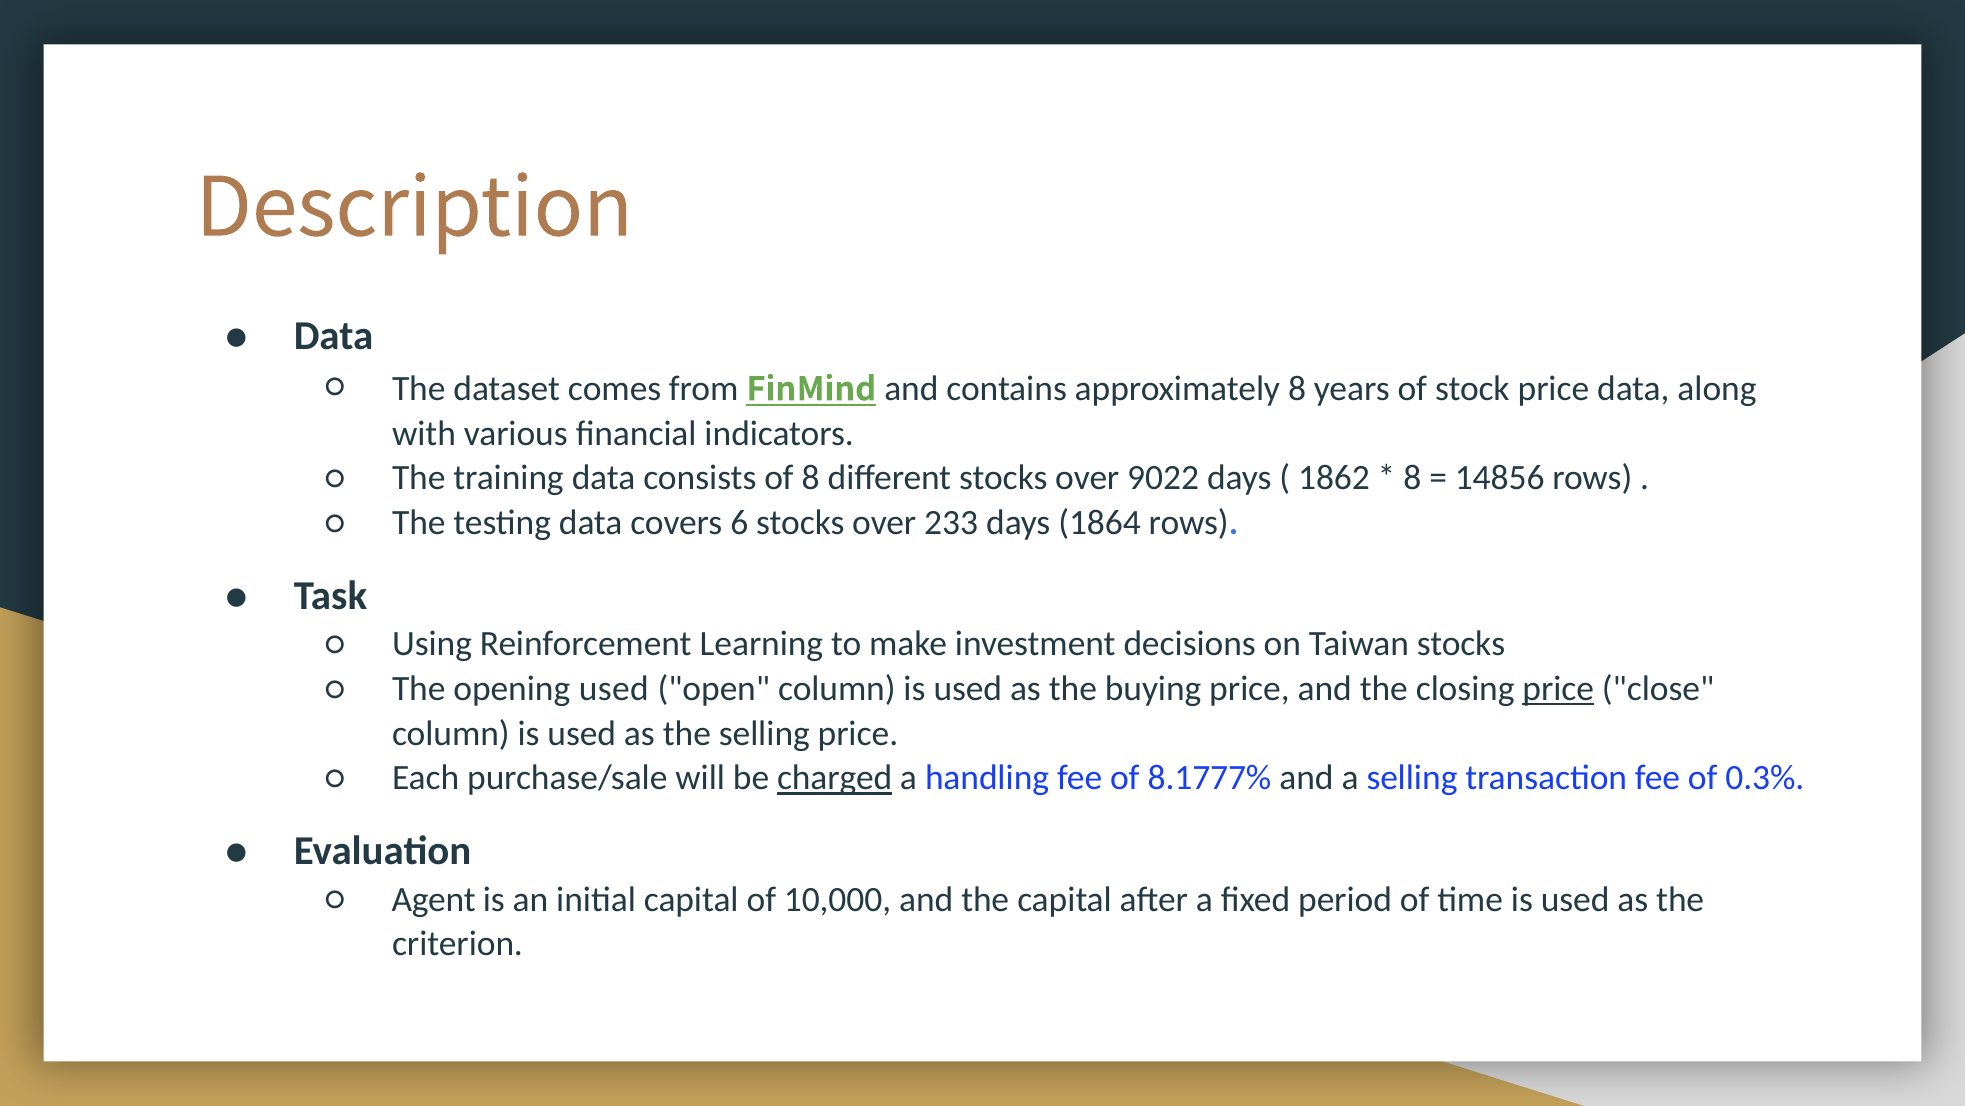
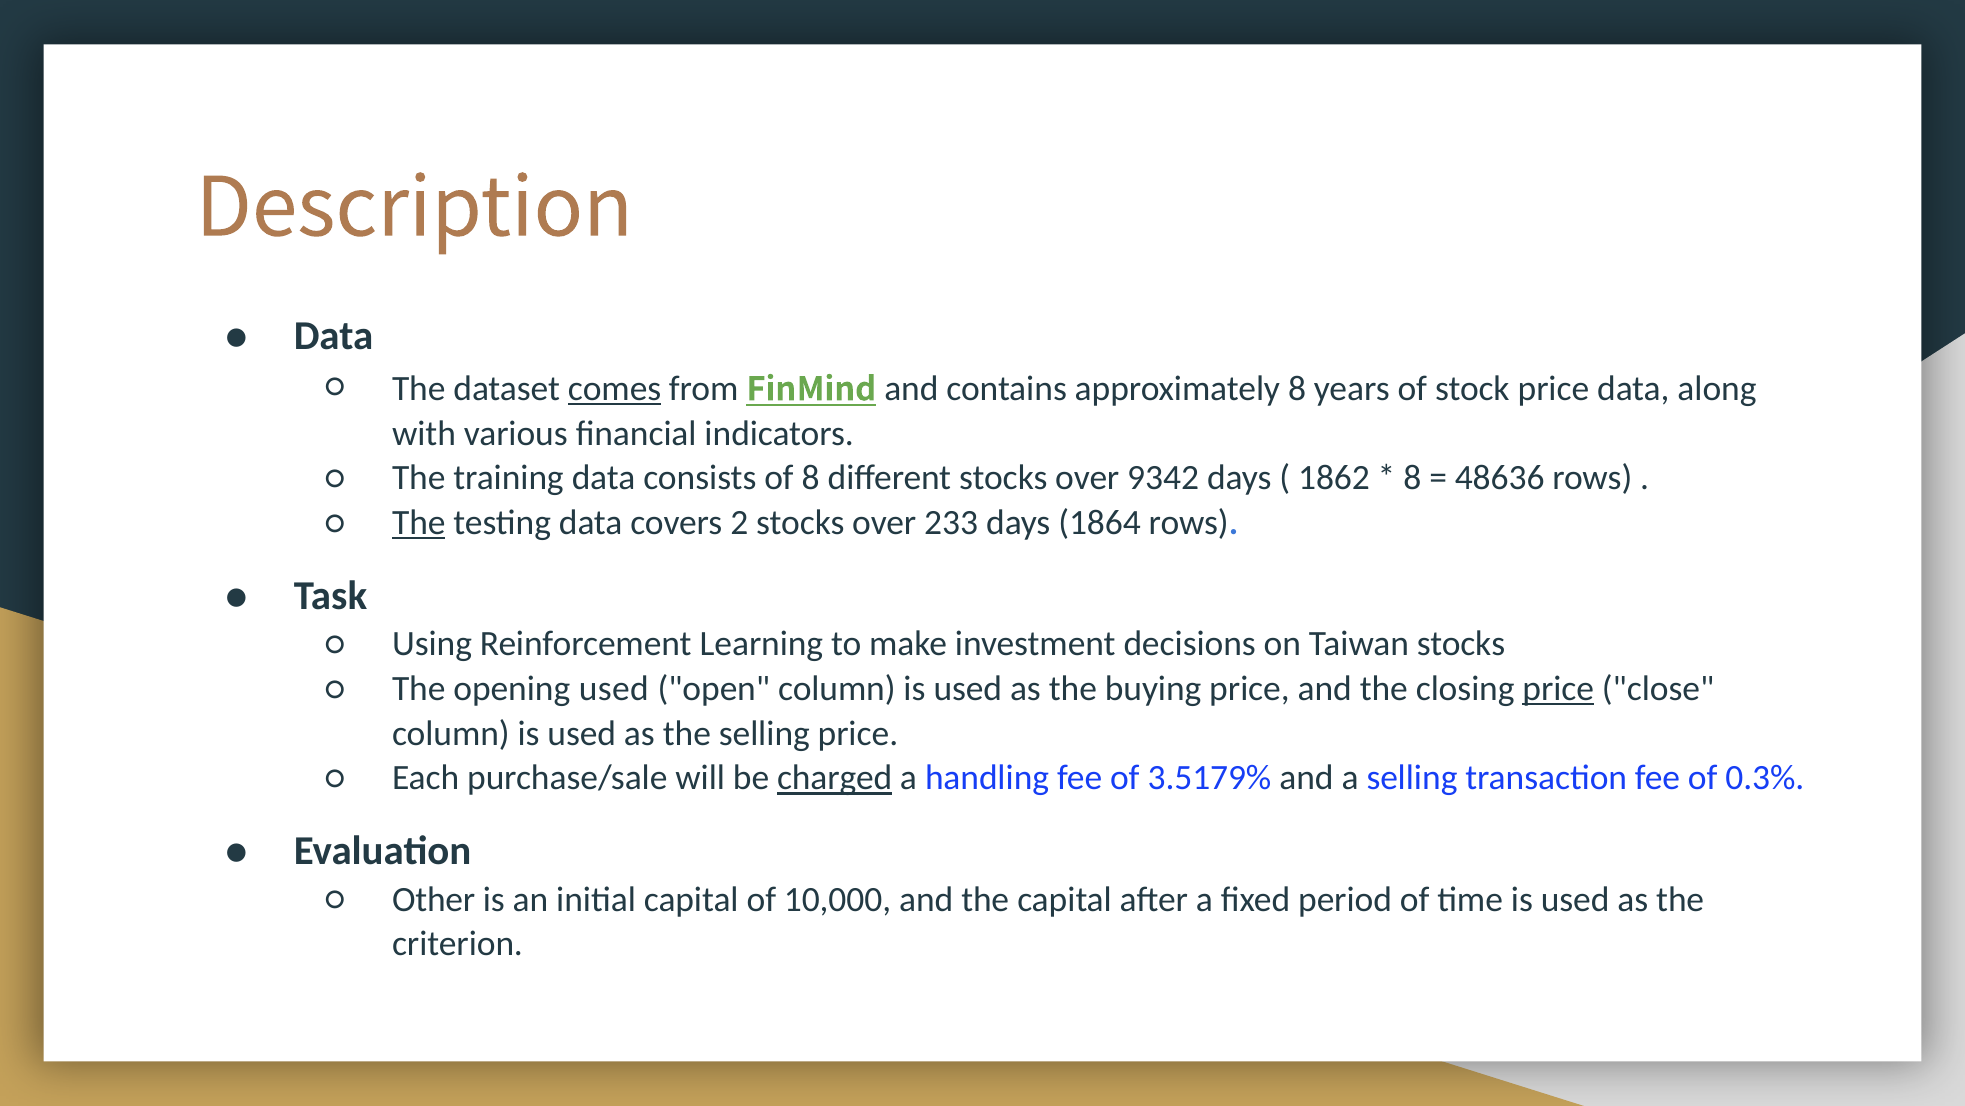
comes underline: none -> present (615, 388)
9022: 9022 -> 9342 (1163, 478)
14856: 14856 -> 48636 (1500, 478)
The underline: none -> present (419, 523)
6: 6 -> 2 (739, 523)
8.1777%: 8.1777% -> 3.5179% (1210, 778)
Agent: Agent -> Other (434, 899)
